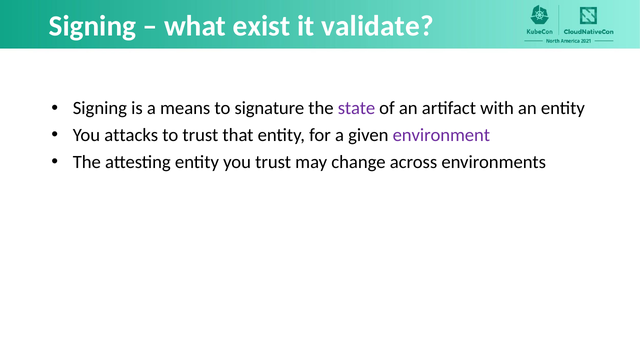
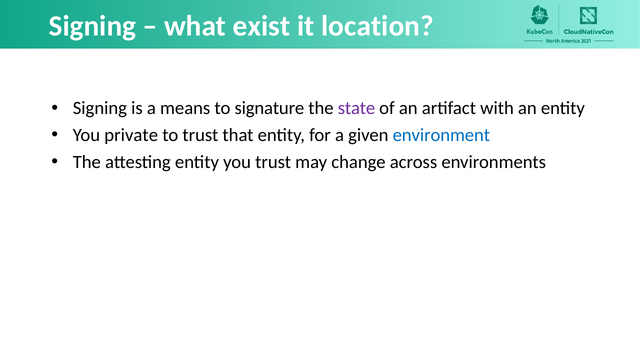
validate: validate -> location (378, 26)
attacks: attacks -> private (131, 135)
environment colour: purple -> blue (441, 135)
